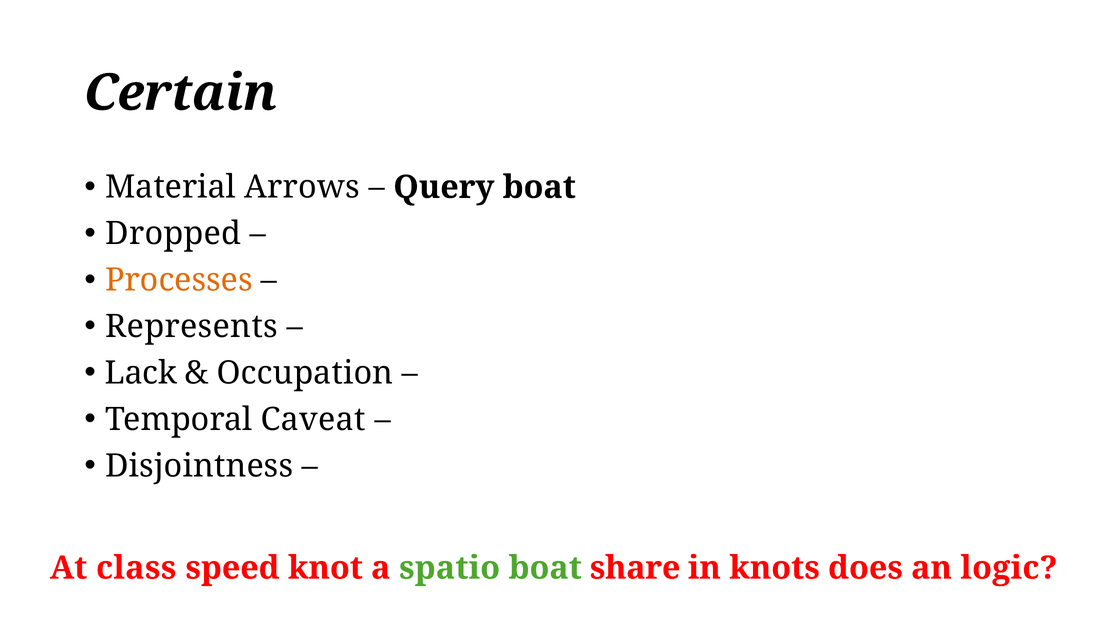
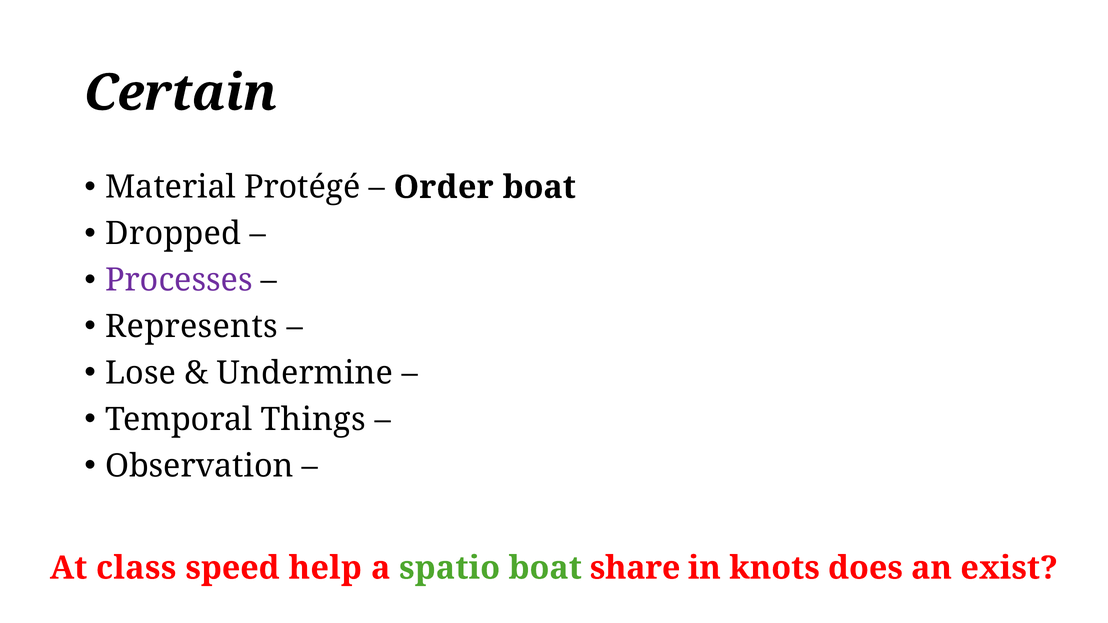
Arrows: Arrows -> Protégé (302, 187)
Query: Query -> Order (444, 187)
Processes colour: orange -> purple (179, 280)
Lack: Lack -> Lose (141, 373)
Occupation: Occupation -> Undermine (305, 373)
Caveat: Caveat -> Things (313, 420)
Disjointness: Disjointness -> Observation (199, 466)
knot: knot -> help (325, 568)
logic: logic -> exist (1009, 568)
